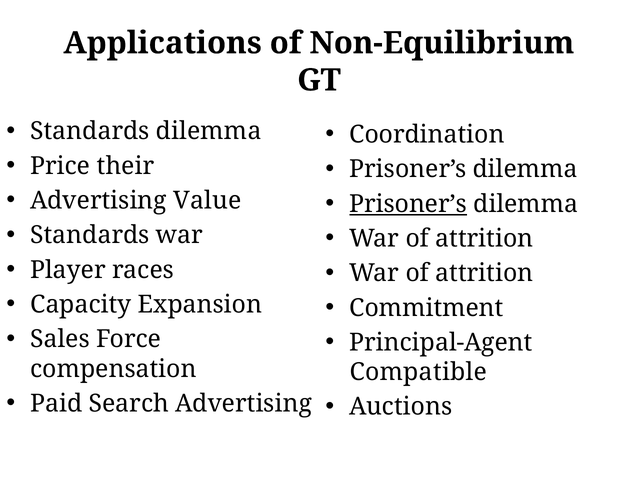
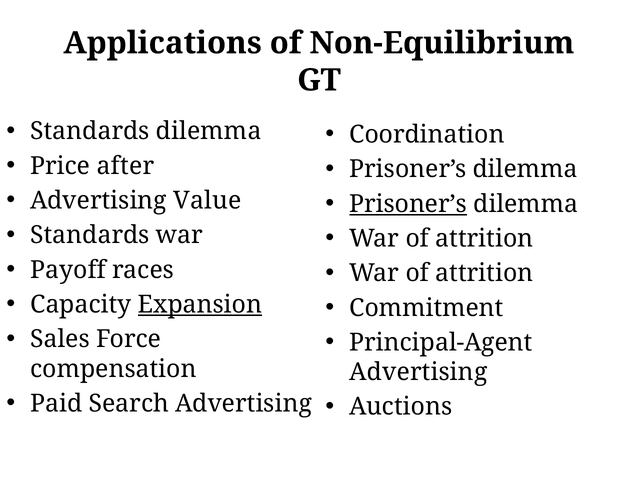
their: their -> after (126, 166)
Player: Player -> Payoff (68, 270)
Expansion underline: none -> present (200, 305)
Compatible: Compatible -> Advertising (418, 373)
